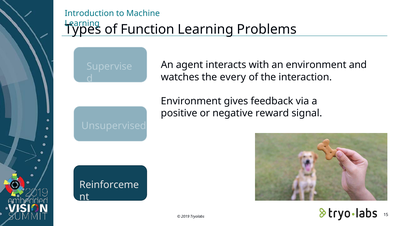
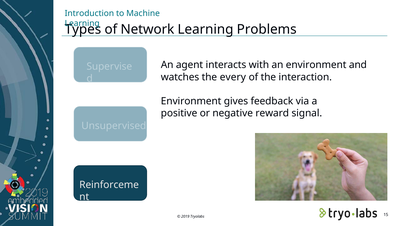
Function: Function -> Network (147, 29)
